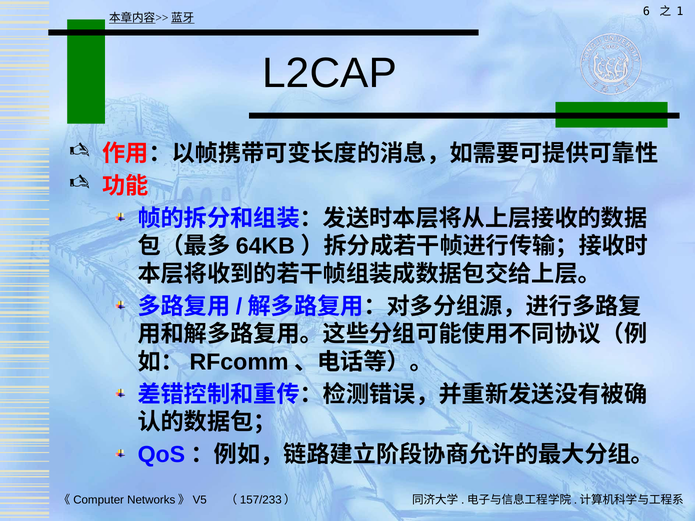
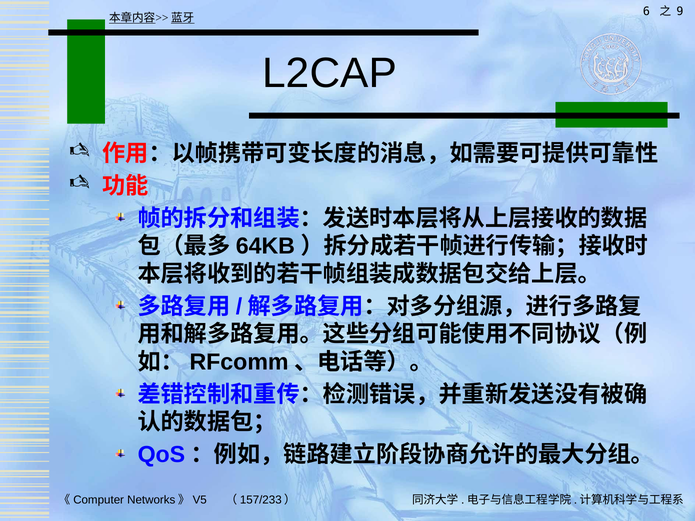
1: 1 -> 9 (680, 11)
